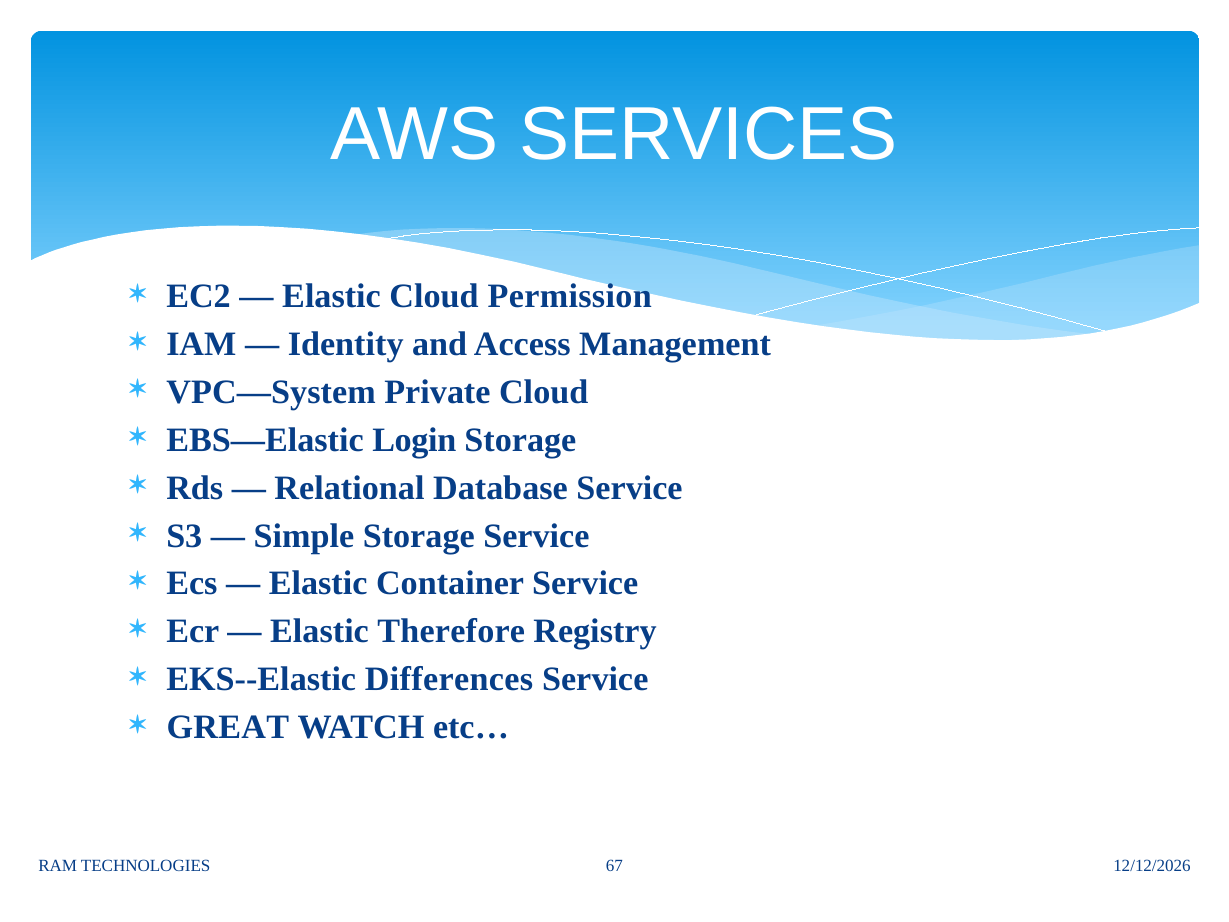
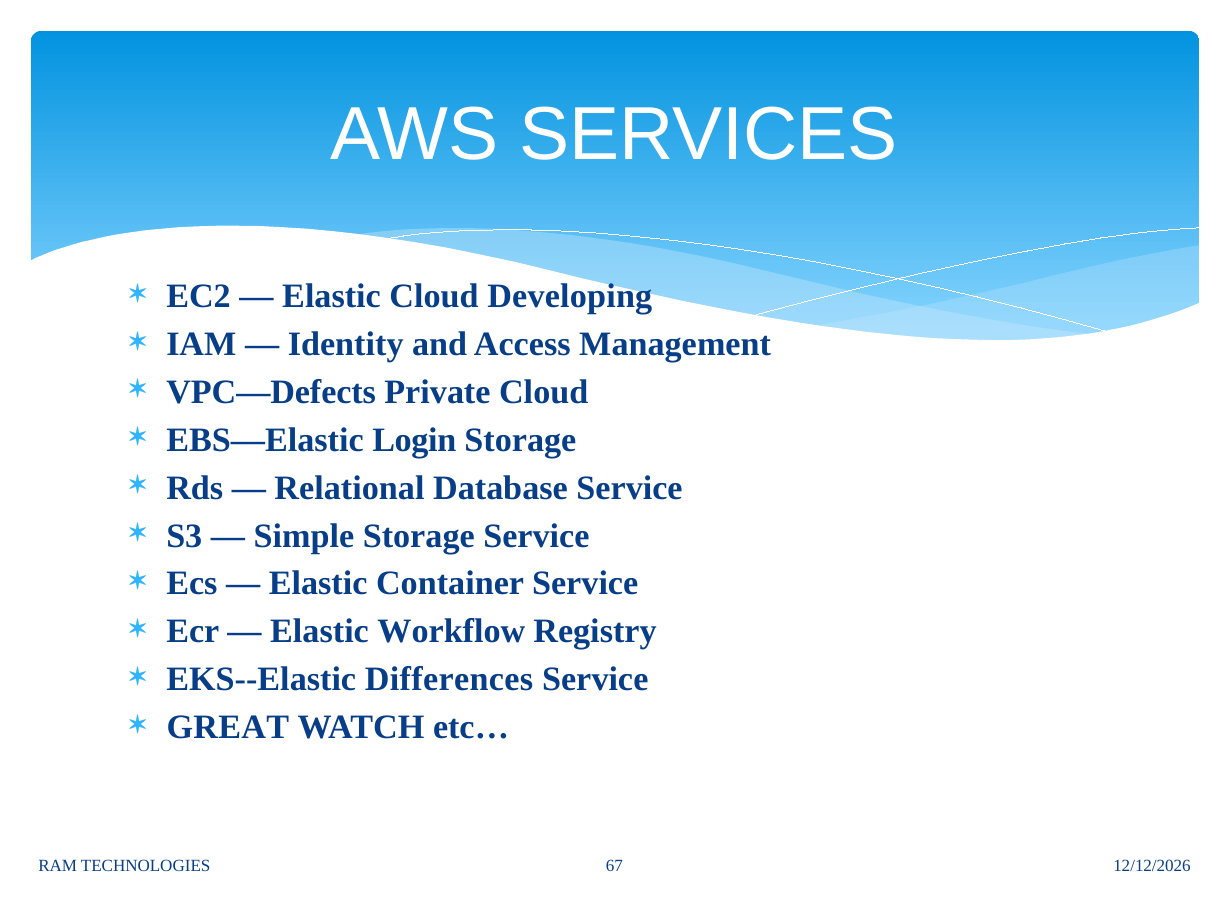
Permission: Permission -> Developing (570, 296)
VPC—System: VPC—System -> VPC—Defects (271, 392)
Therefore: Therefore -> Workflow (451, 631)
